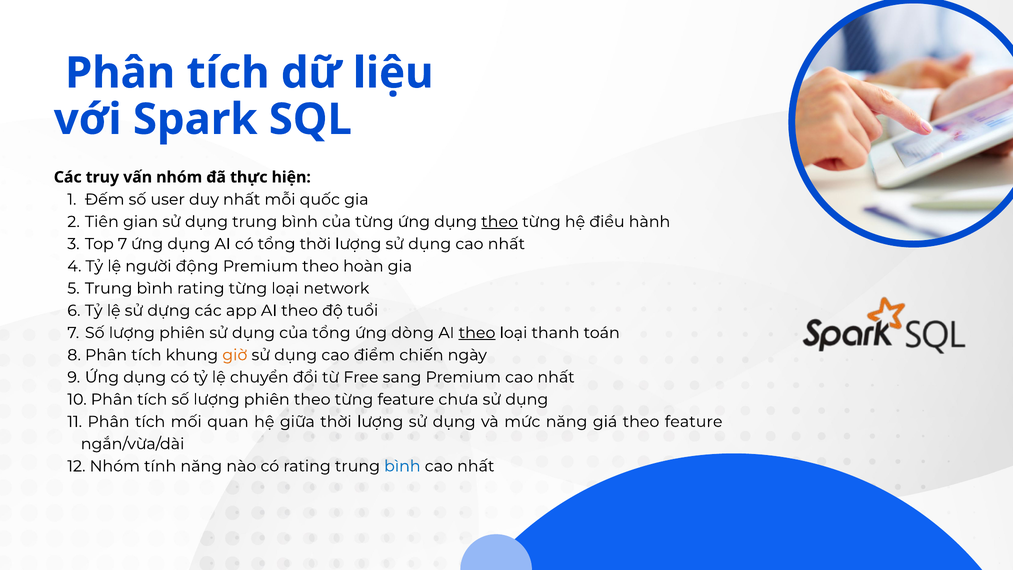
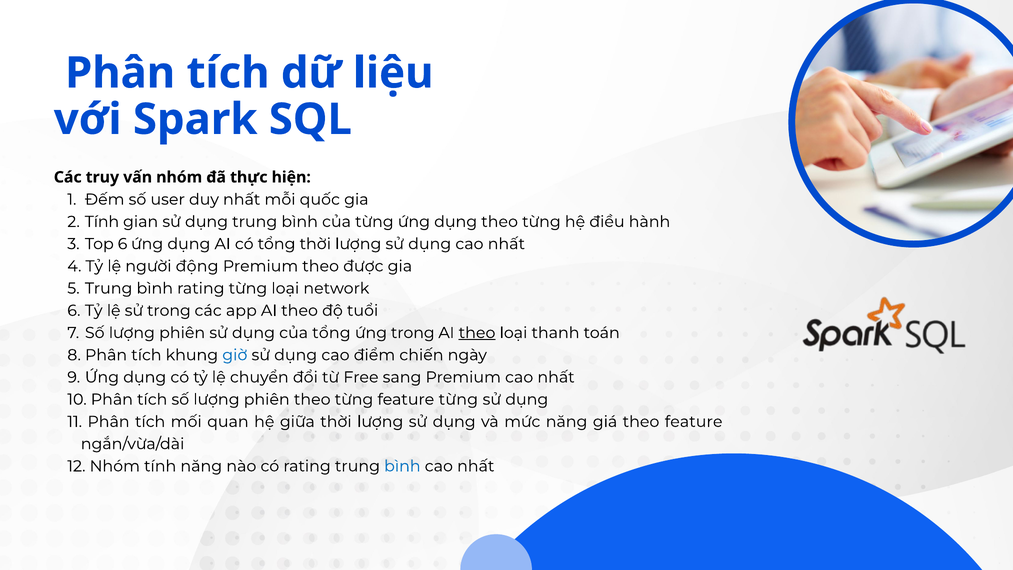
Tiên: Tiên -> Tính (102, 222)
theo underline: present -> none (500, 222)
Top 7: 7 -> 6 (123, 244)
hoàn: hoàn -> được (363, 266)
sử dựng: dựng -> trong (169, 310)
ứng dòng: dòng -> trong (413, 333)
giờ colour: orange -> blue (235, 355)
feature chưa: chưa -> từng (458, 399)
